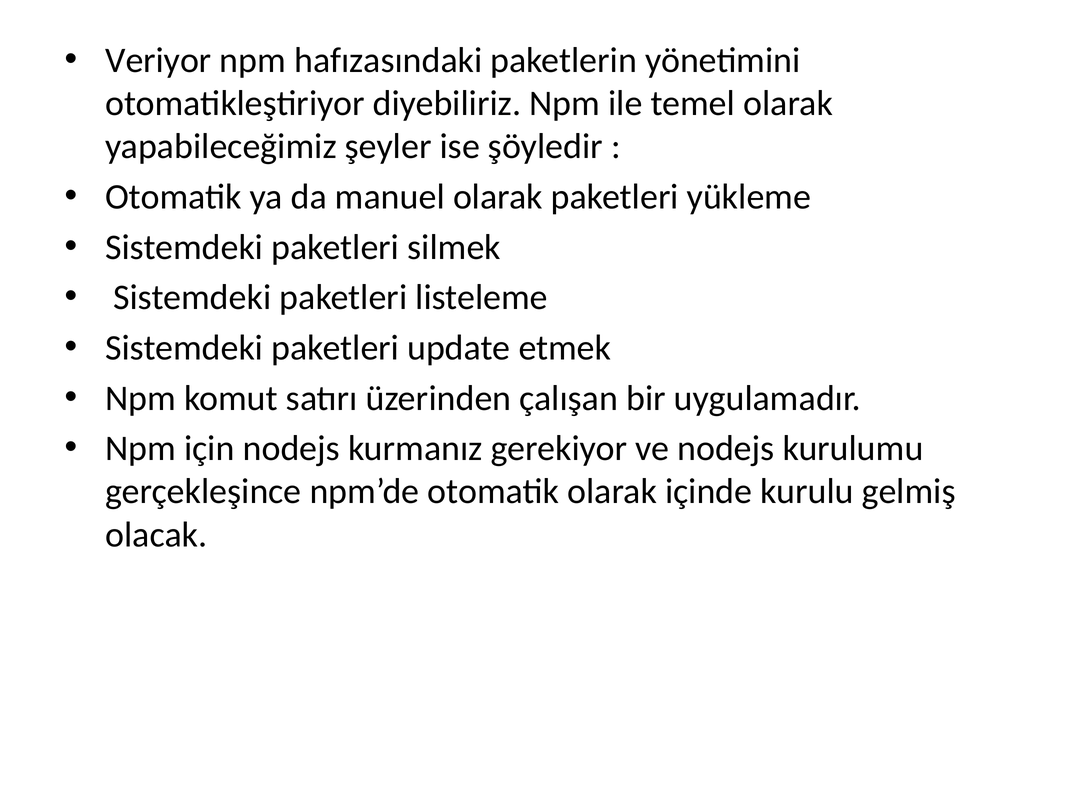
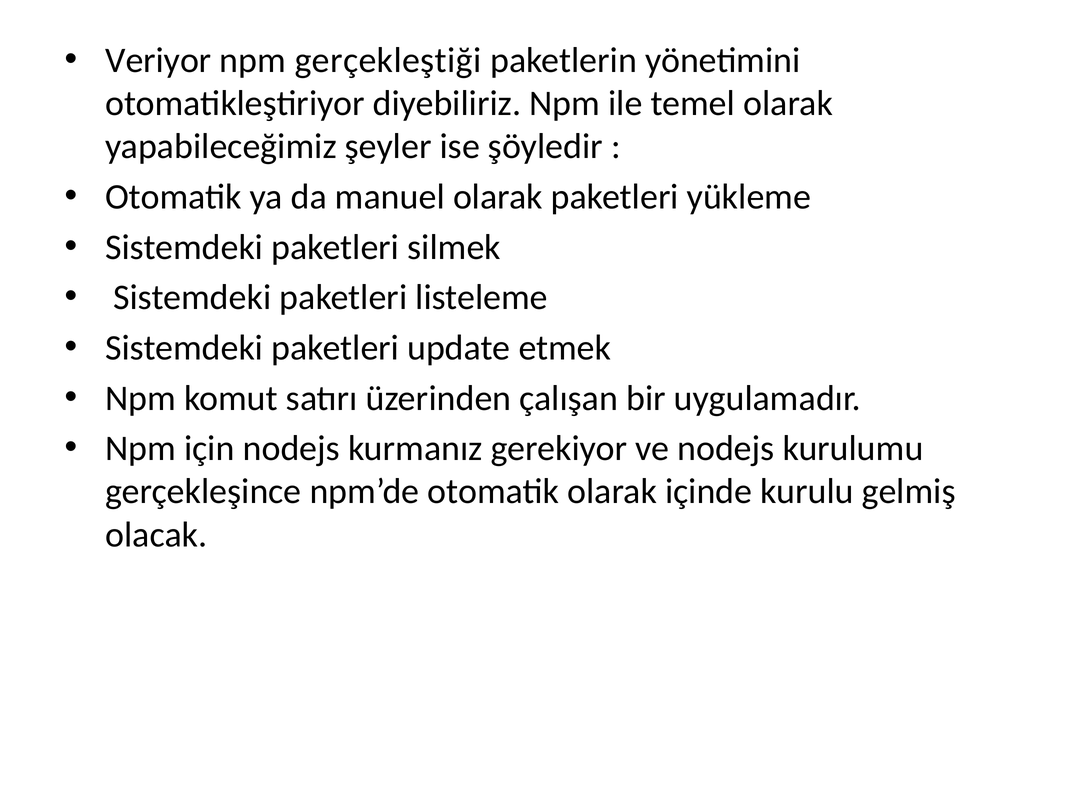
hafızasındaki: hafızasındaki -> gerçekleştiği (388, 60)
